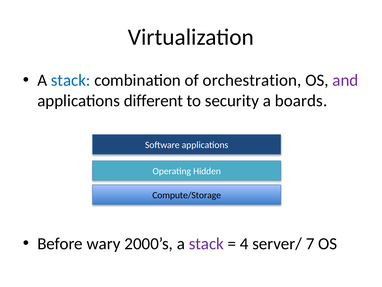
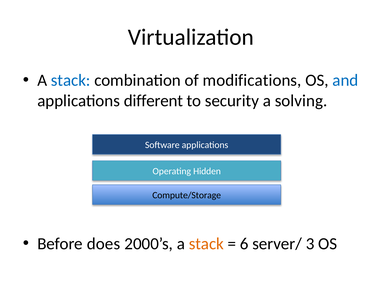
orchestration: orchestration -> modifications (252, 80)
and colour: purple -> blue (345, 80)
boards: boards -> solving (301, 101)
wary: wary -> does (103, 243)
stack colour: purple -> orange (206, 243)
4: 4 -> 6 (244, 243)
7: 7 -> 3 (310, 243)
